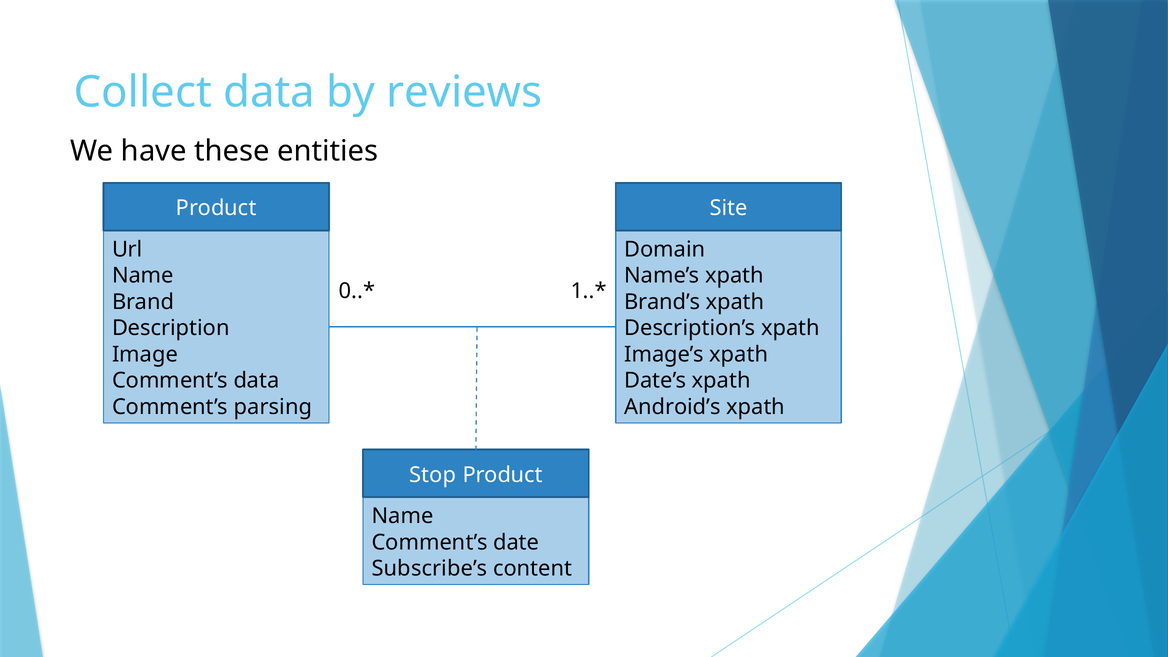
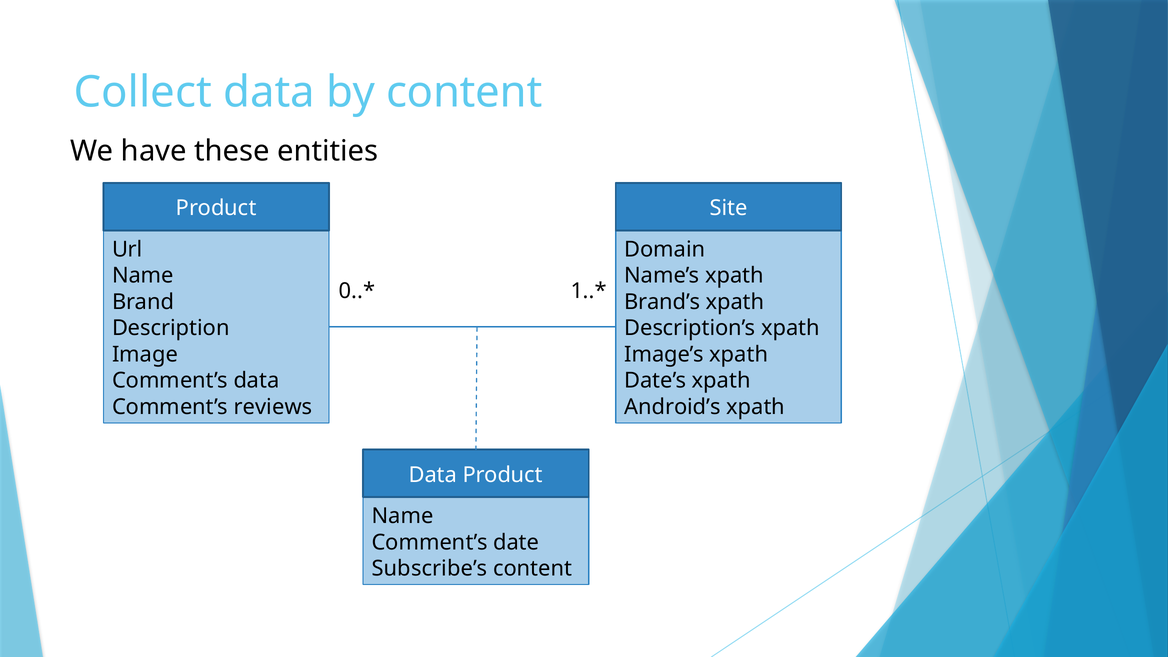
by reviews: reviews -> content (464, 92)
parsing: parsing -> reviews (273, 407)
Stop: Stop -> Data (433, 475)
